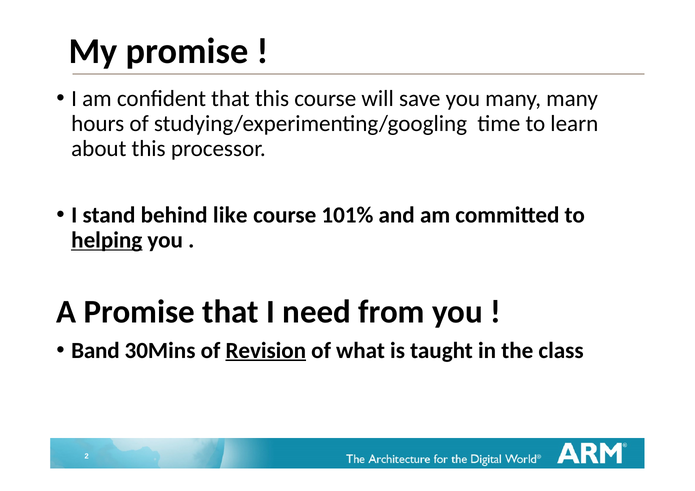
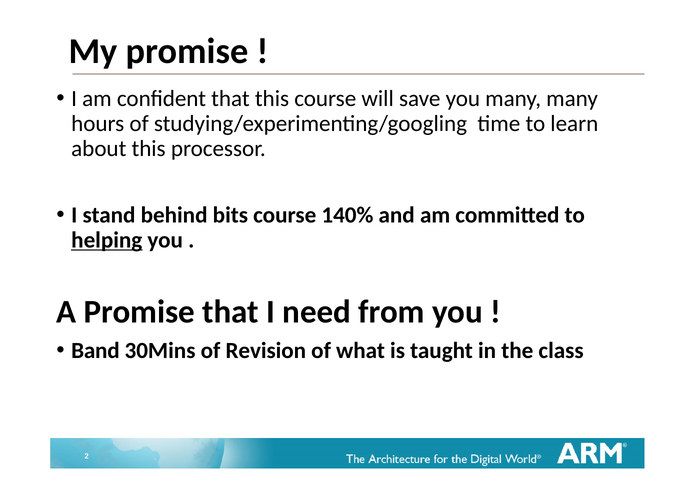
like: like -> bits (230, 215)
101%: 101% -> 140% (347, 215)
Revision underline: present -> none (266, 350)
